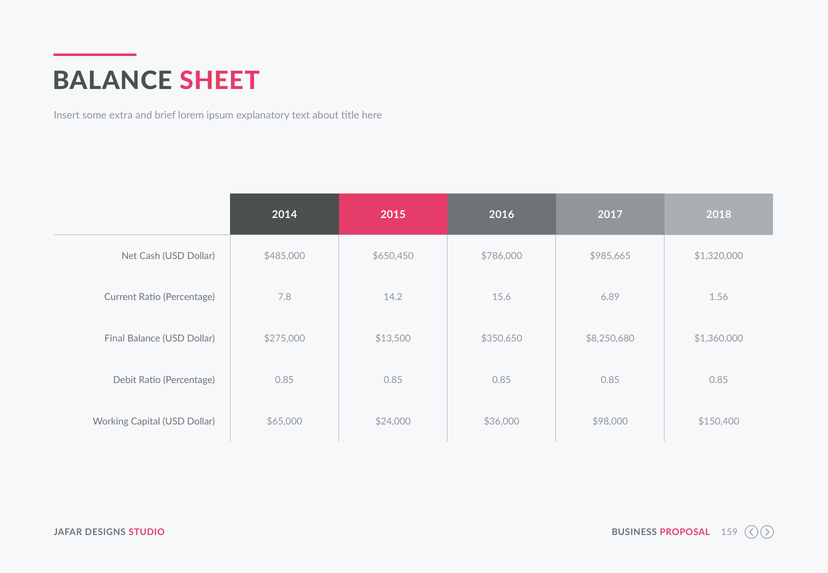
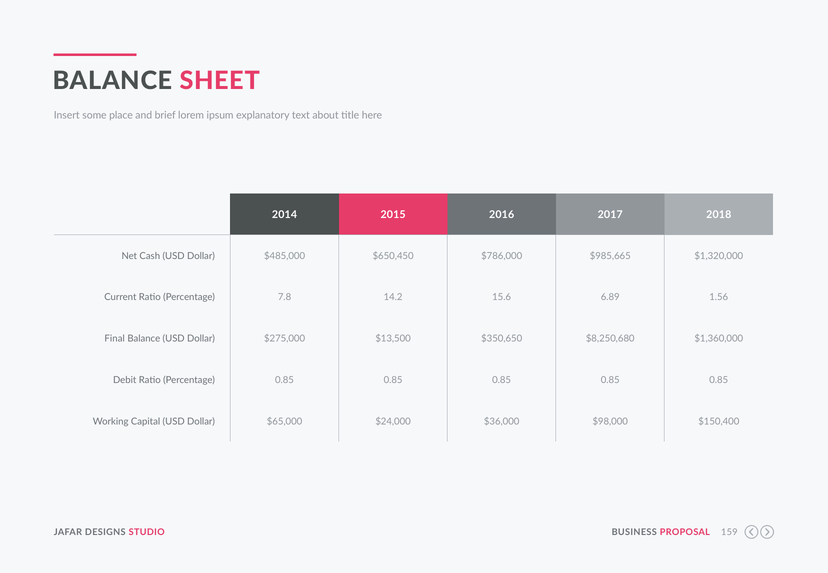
extra: extra -> place (121, 115)
